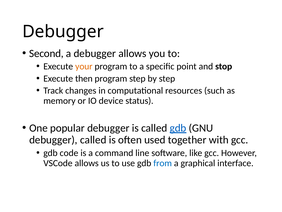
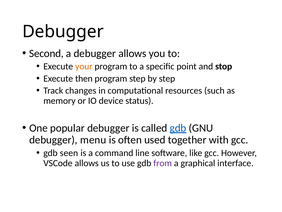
debugger called: called -> menu (93, 140)
code: code -> seen (69, 153)
from colour: blue -> purple (163, 163)
